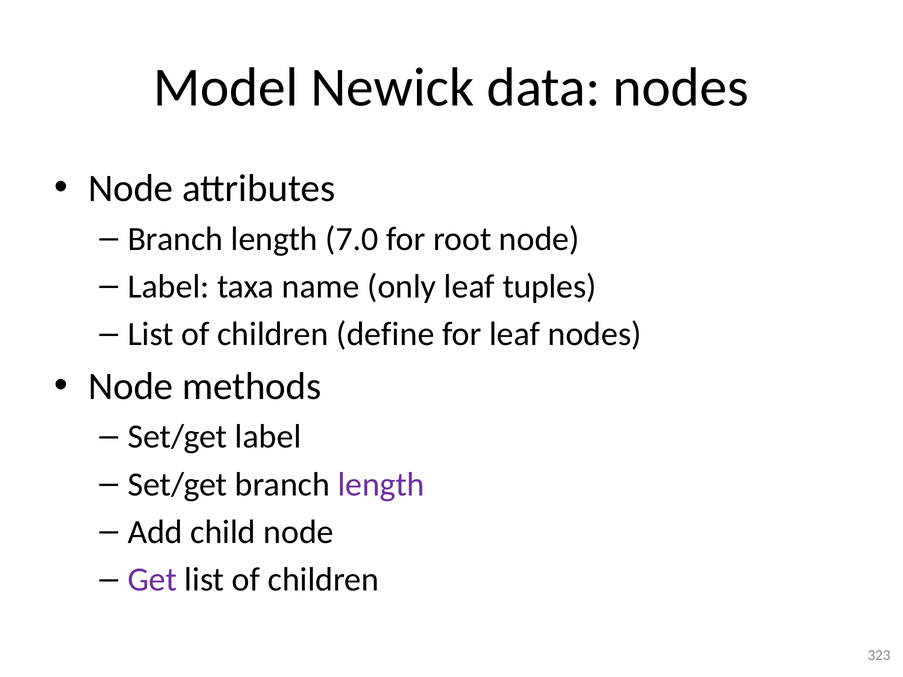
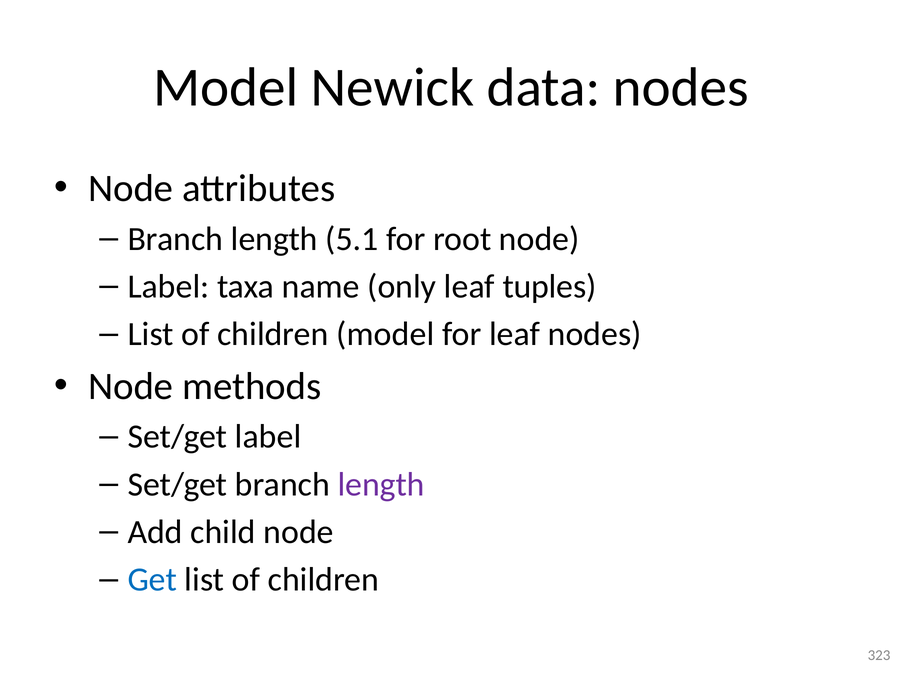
7.0: 7.0 -> 5.1 (352, 239)
children define: define -> model (385, 334)
Get colour: purple -> blue (152, 580)
